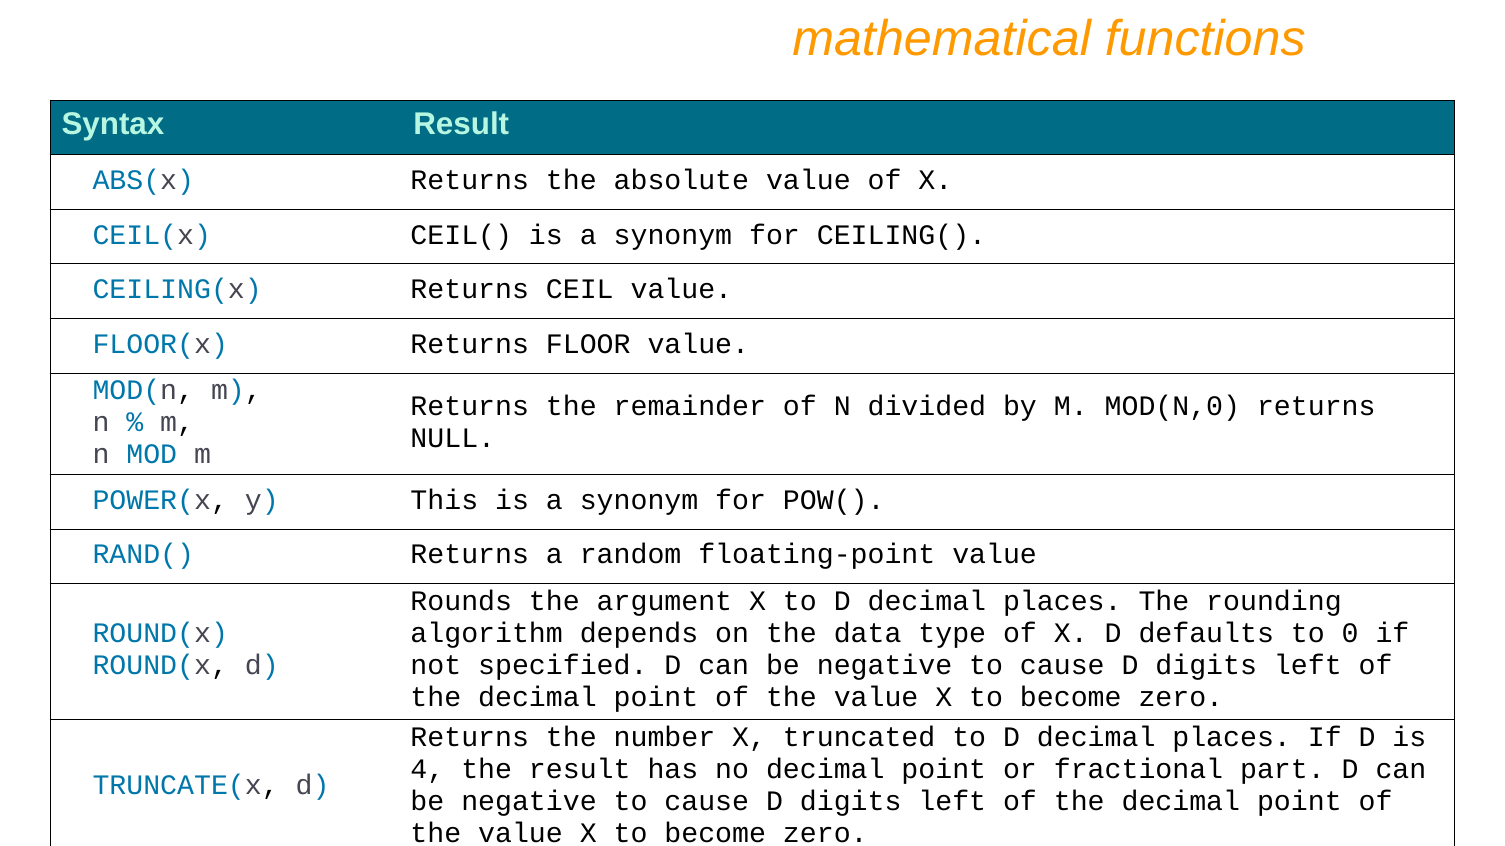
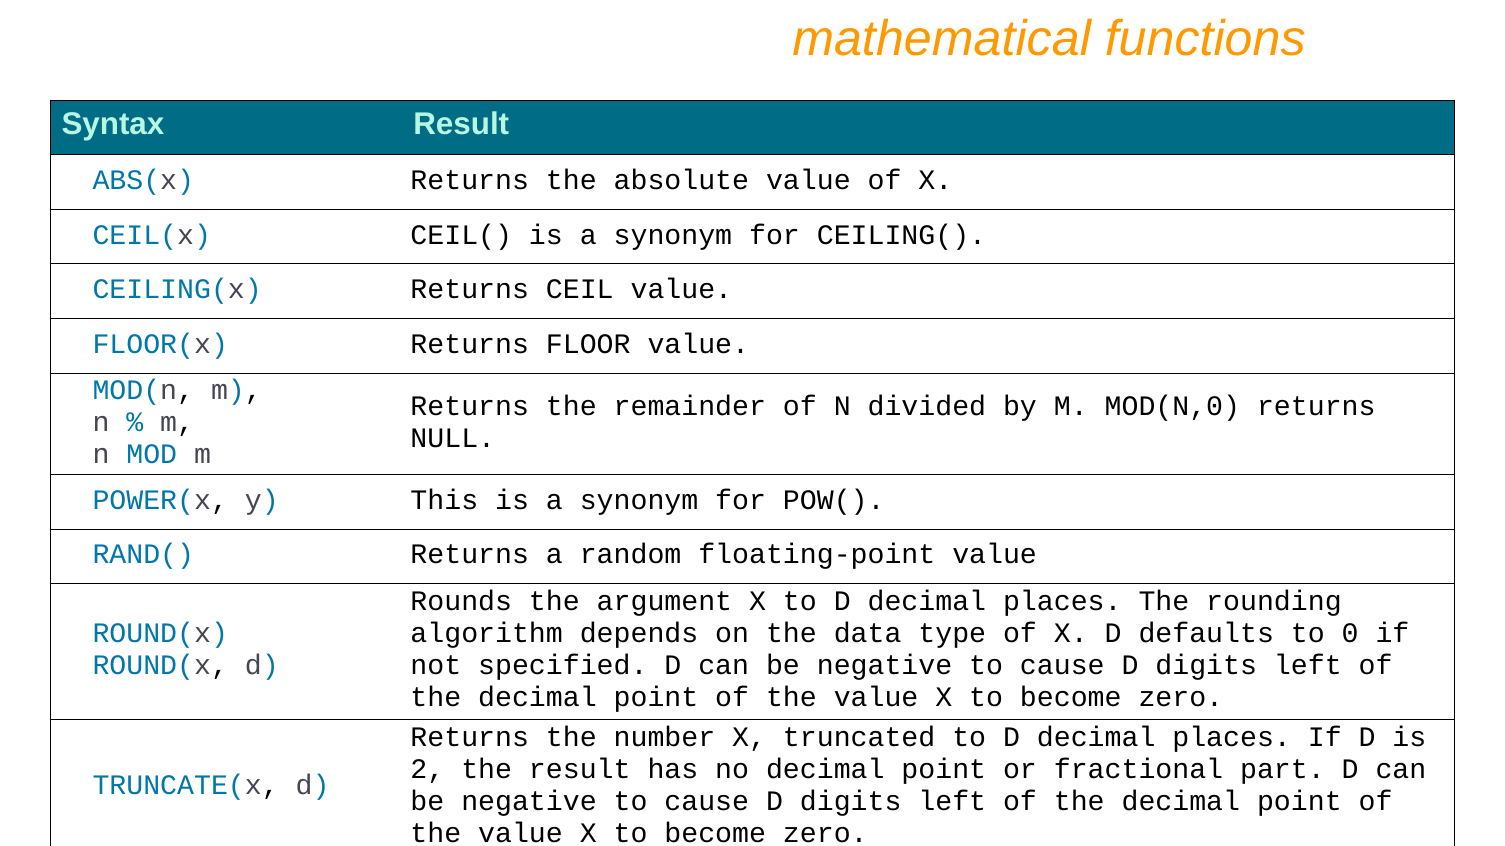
4: 4 -> 2 (427, 769)
